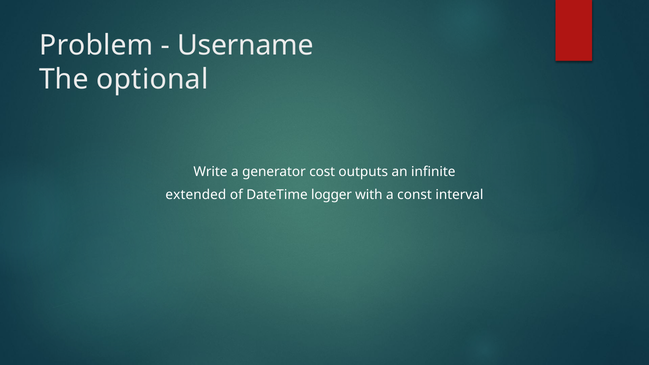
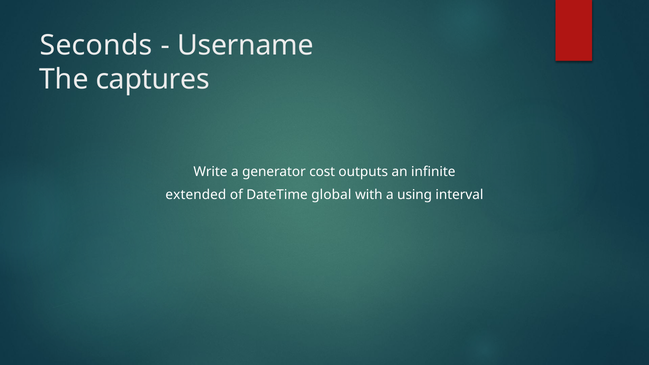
Problem: Problem -> Seconds (96, 46)
optional: optional -> captures (153, 80)
logger: logger -> global (331, 195)
const: const -> using (415, 195)
